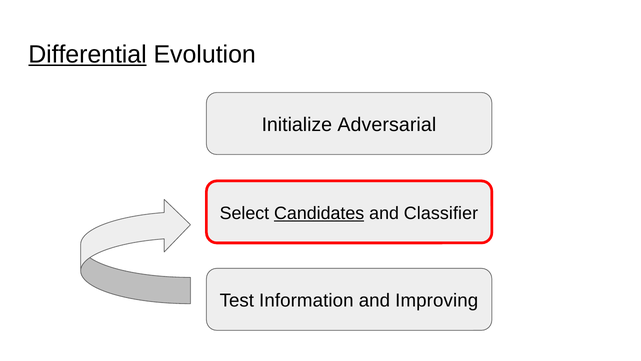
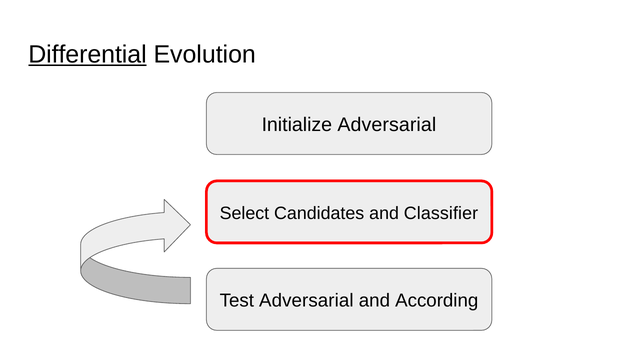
Candidates underline: present -> none (319, 213)
Test Information: Information -> Adversarial (306, 300)
Improving: Improving -> According (437, 300)
